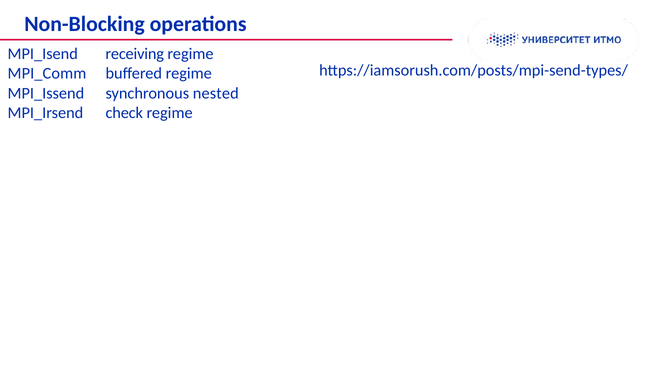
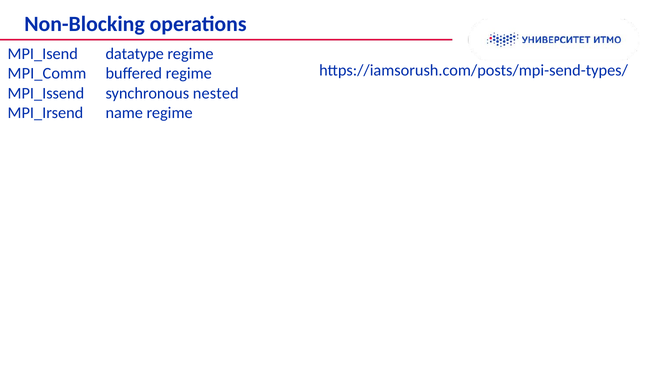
receiving: receiving -> datatype (135, 54)
check: check -> name (124, 113)
